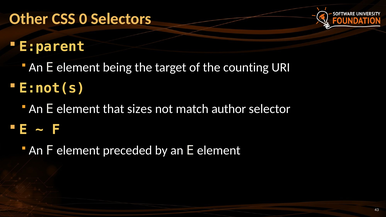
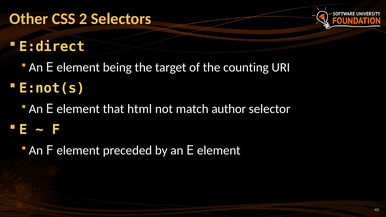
0: 0 -> 2 (83, 19)
E:parent: E:parent -> E:direct (52, 47)
sizes: sizes -> html (140, 109)
